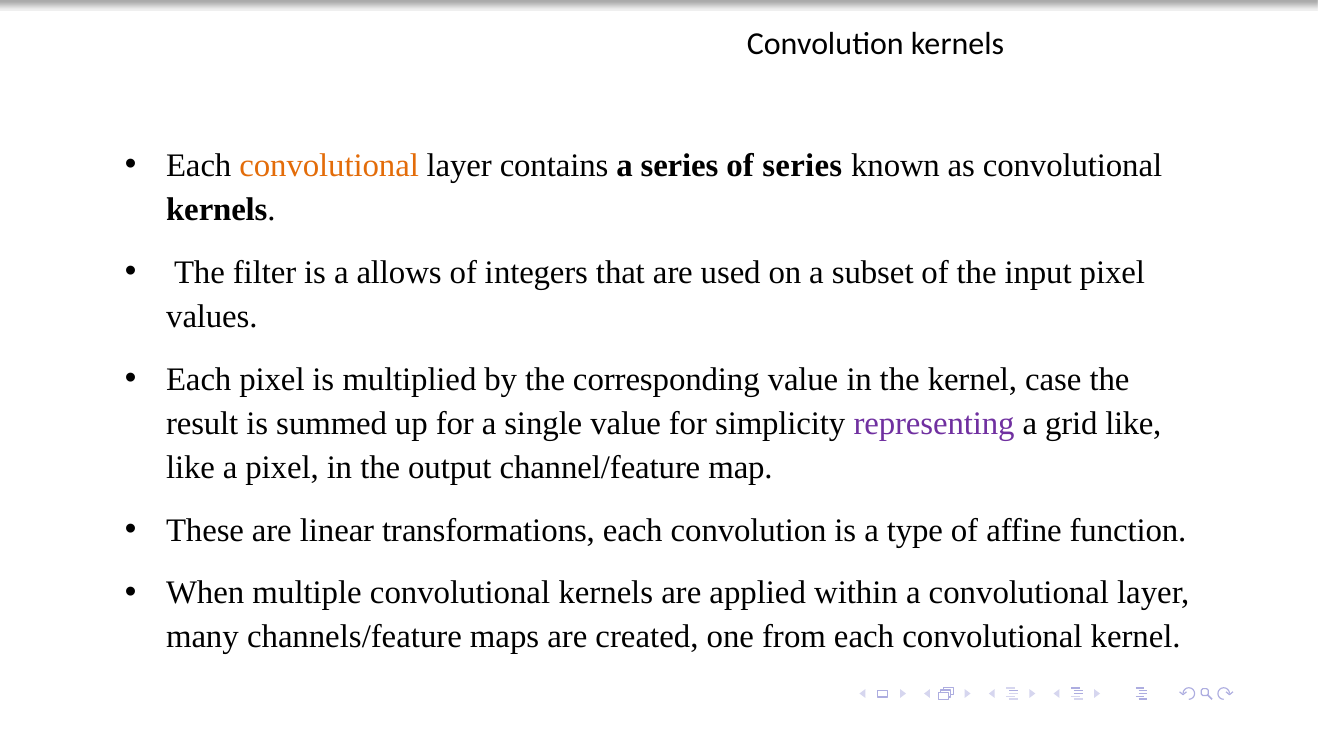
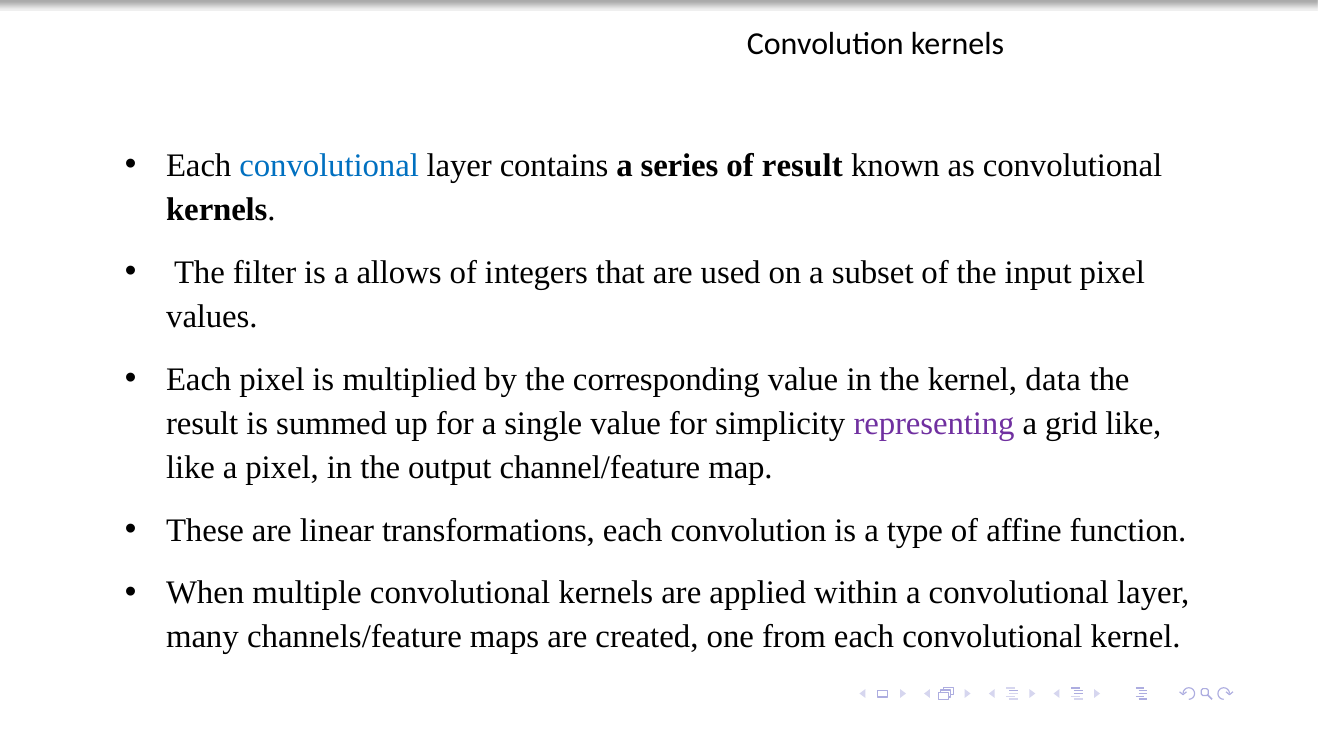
convolutional colour: orange -> blue (329, 166)
of series: series -> result (802, 166)
case: case -> data (1053, 380)
